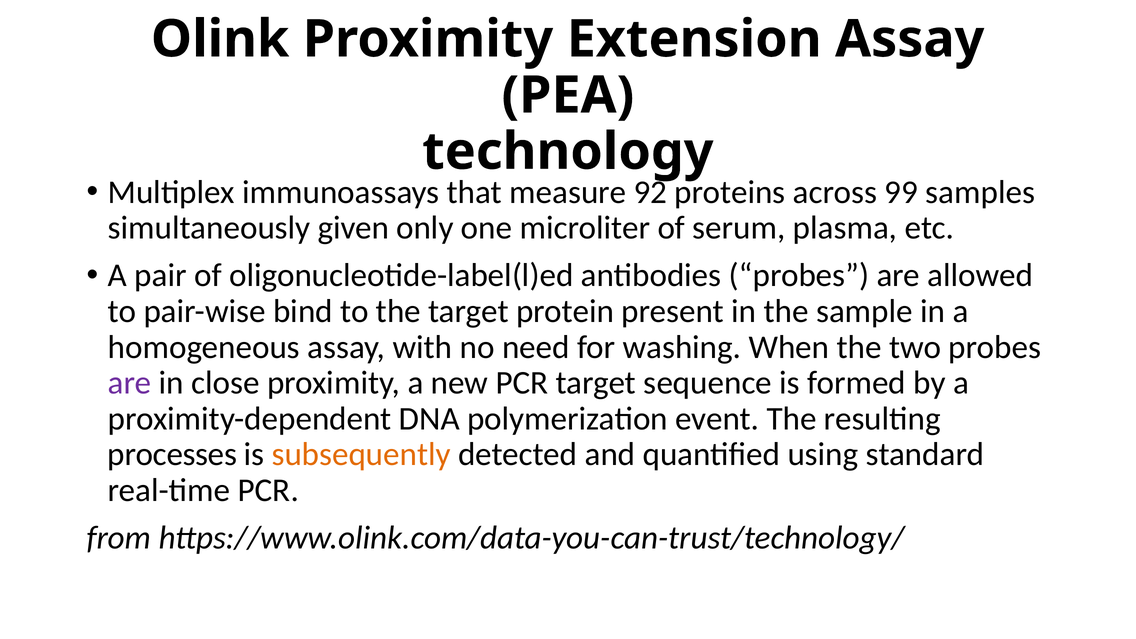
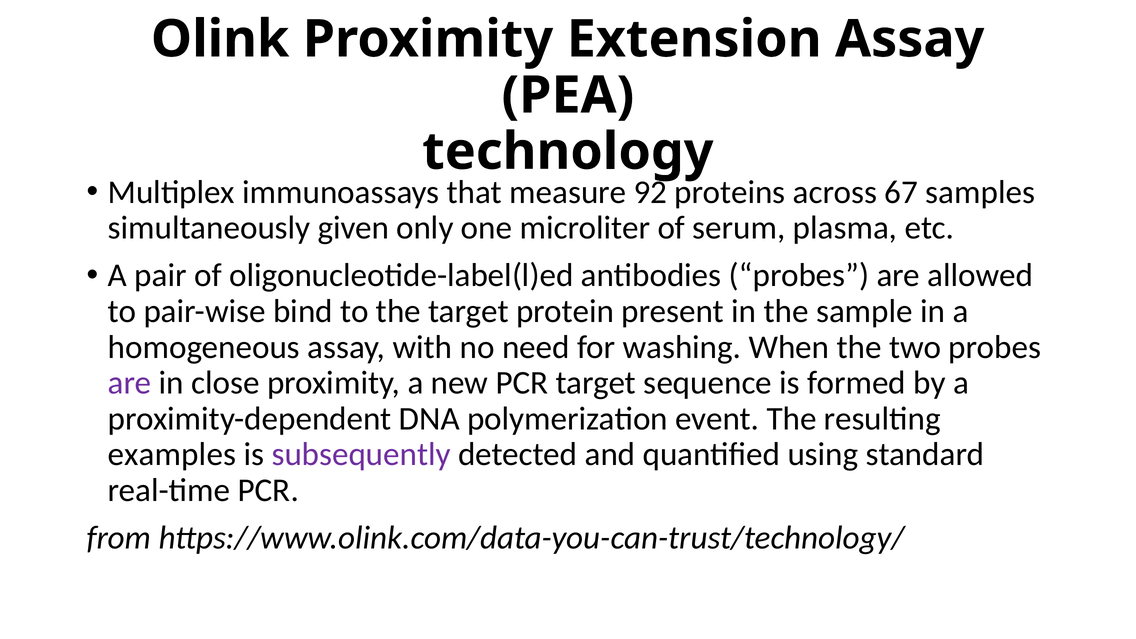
99: 99 -> 67 (901, 192)
processes: processes -> examples (172, 454)
subsequently colour: orange -> purple (361, 454)
